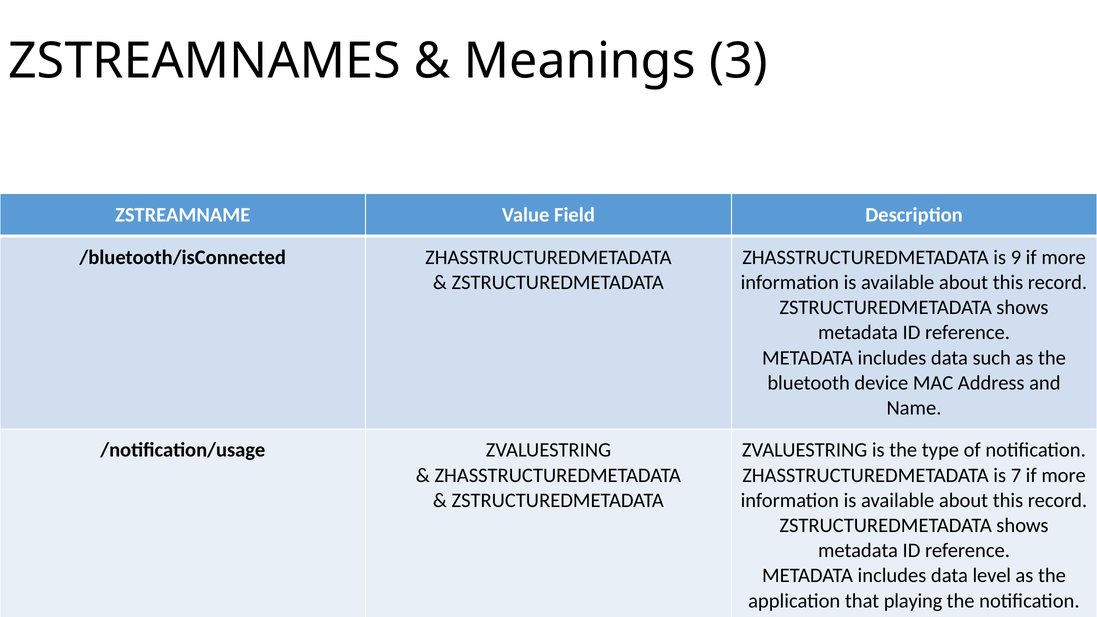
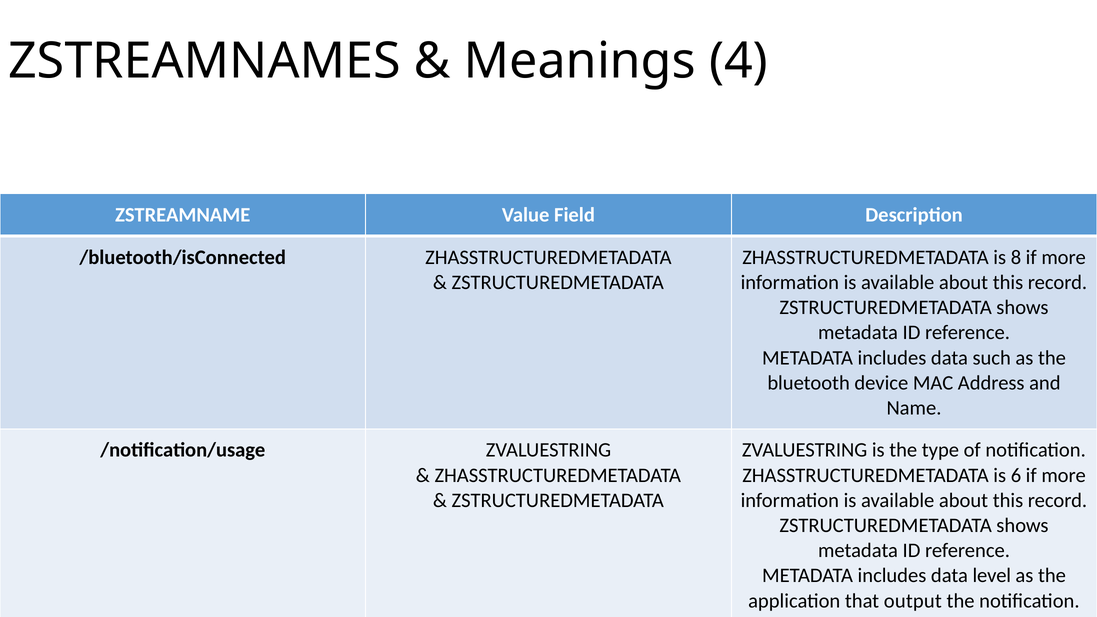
3: 3 -> 4 (739, 61)
9: 9 -> 8 (1016, 257)
7: 7 -> 6 (1016, 475)
playing: playing -> output (913, 601)
